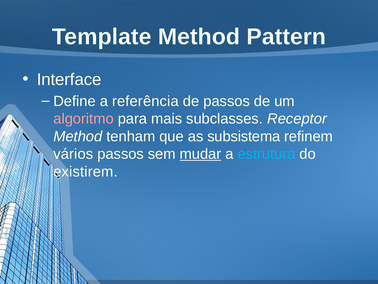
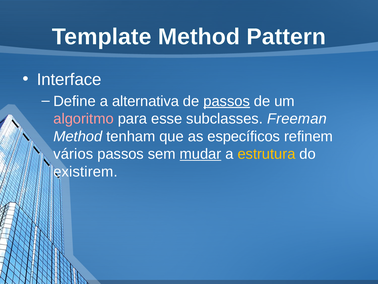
referência: referência -> alternativa (146, 101)
passos underline: none -> present (227, 101)
mais: mais -> esse (167, 119)
Receptor: Receptor -> Freeman (297, 119)
subsistema: subsistema -> específicos (244, 136)
estrutura colour: light blue -> yellow (266, 154)
